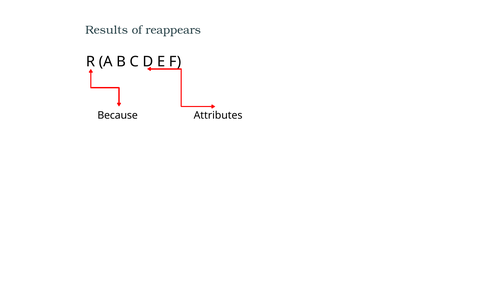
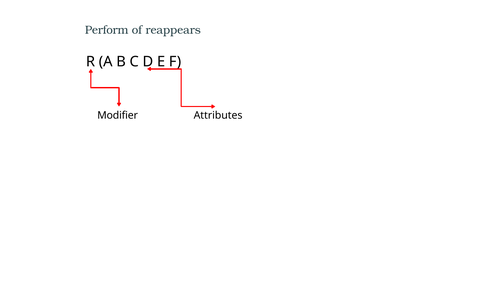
Results: Results -> Perform (107, 30)
Because: Because -> Modifier (118, 115)
